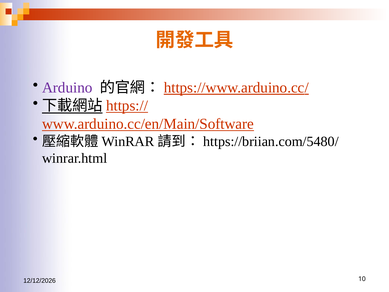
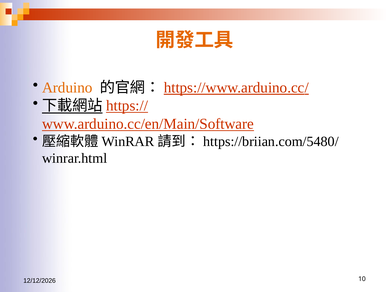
Arduino colour: purple -> orange (67, 87)
